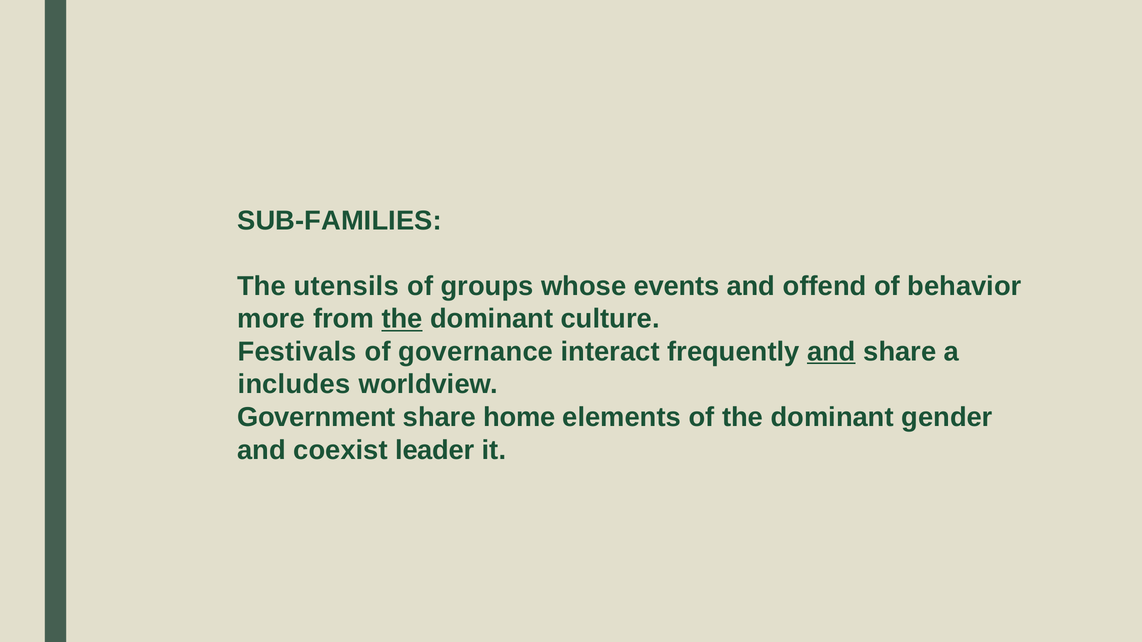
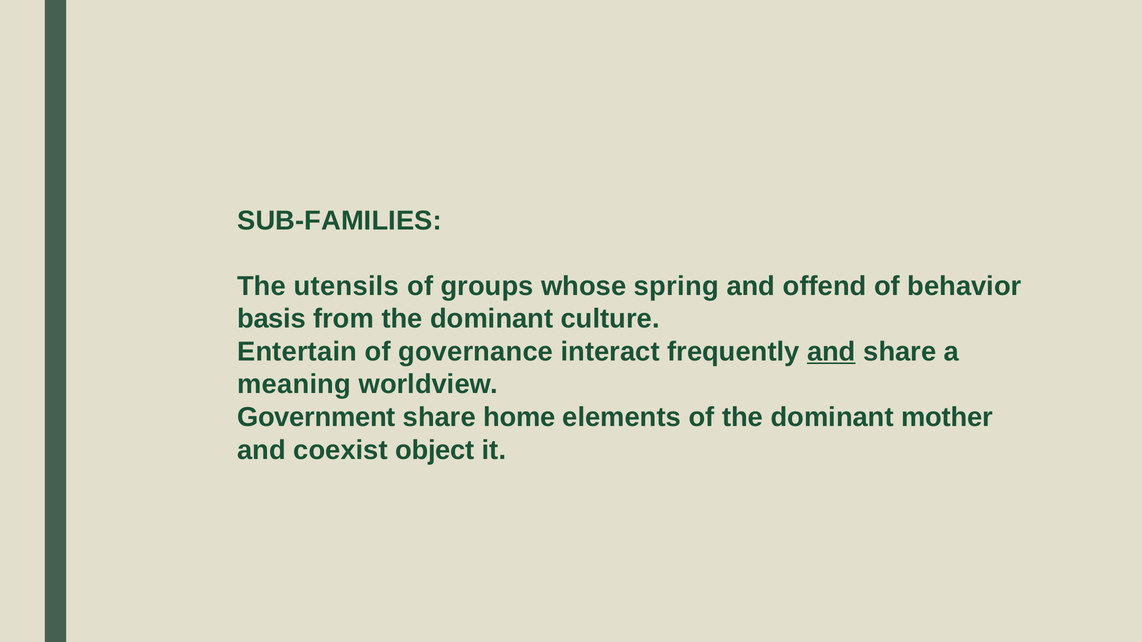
events: events -> spring (676, 286)
more: more -> basis (272, 319)
the underline: present -> none (402, 319)
Festivals: Festivals -> Entertain (297, 352)
includes: includes -> meaning (294, 385)
gender: gender -> mother (947, 417)
leader: leader -> object (435, 450)
